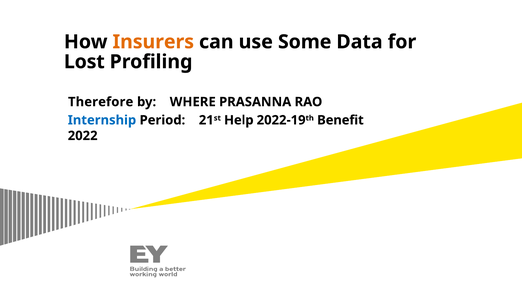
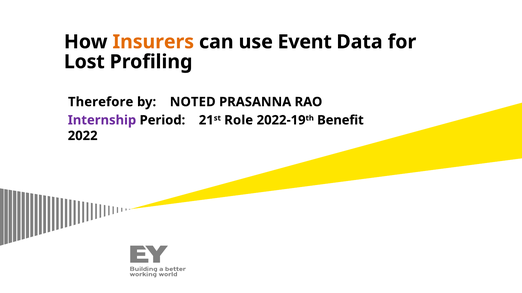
Some: Some -> Event (305, 42)
WHERE: WHERE -> NOTED (193, 102)
Internship colour: blue -> purple (102, 120)
Help: Help -> Role (239, 120)
